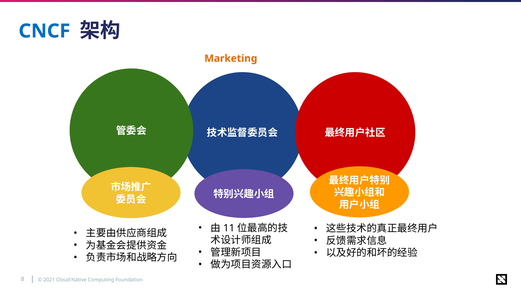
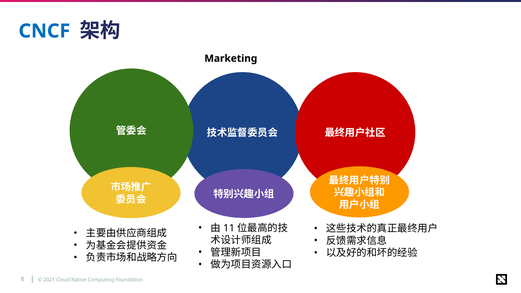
Marketing colour: orange -> black (231, 58)
